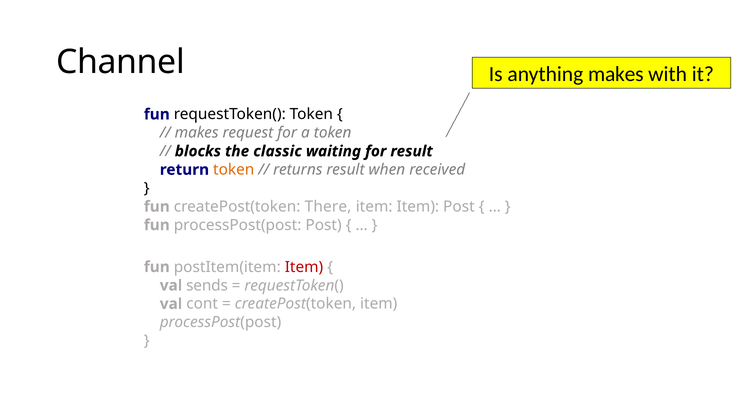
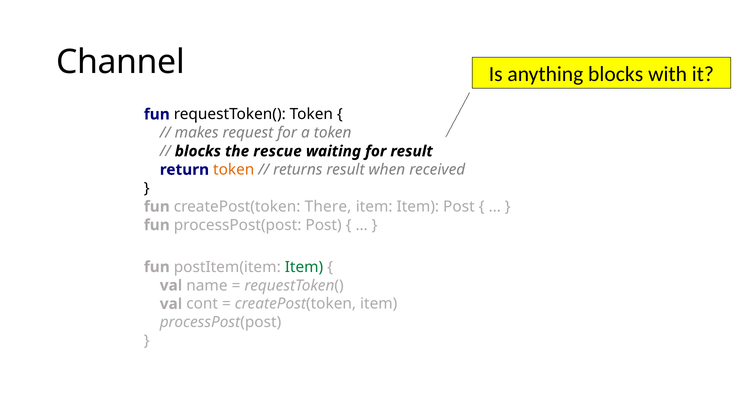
anything makes: makes -> blocks (616, 74)
classic: classic -> rescue (278, 151)
Item colour: red -> green (304, 267)
sends: sends -> name (207, 286)
